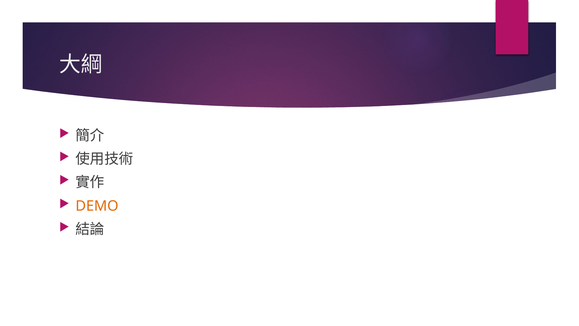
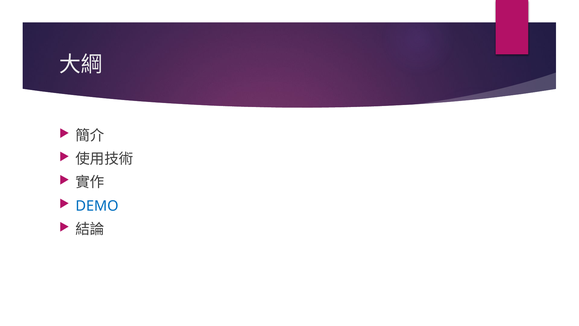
DEMO colour: orange -> blue (97, 206)
